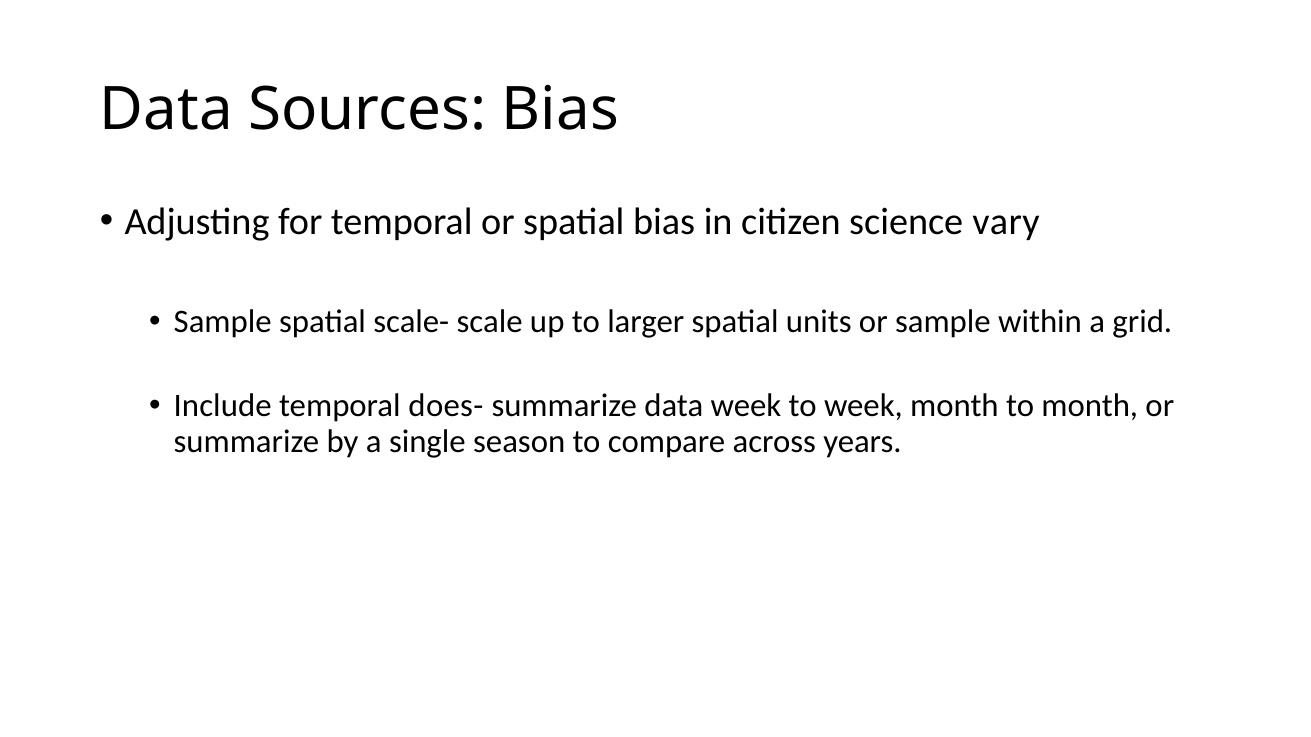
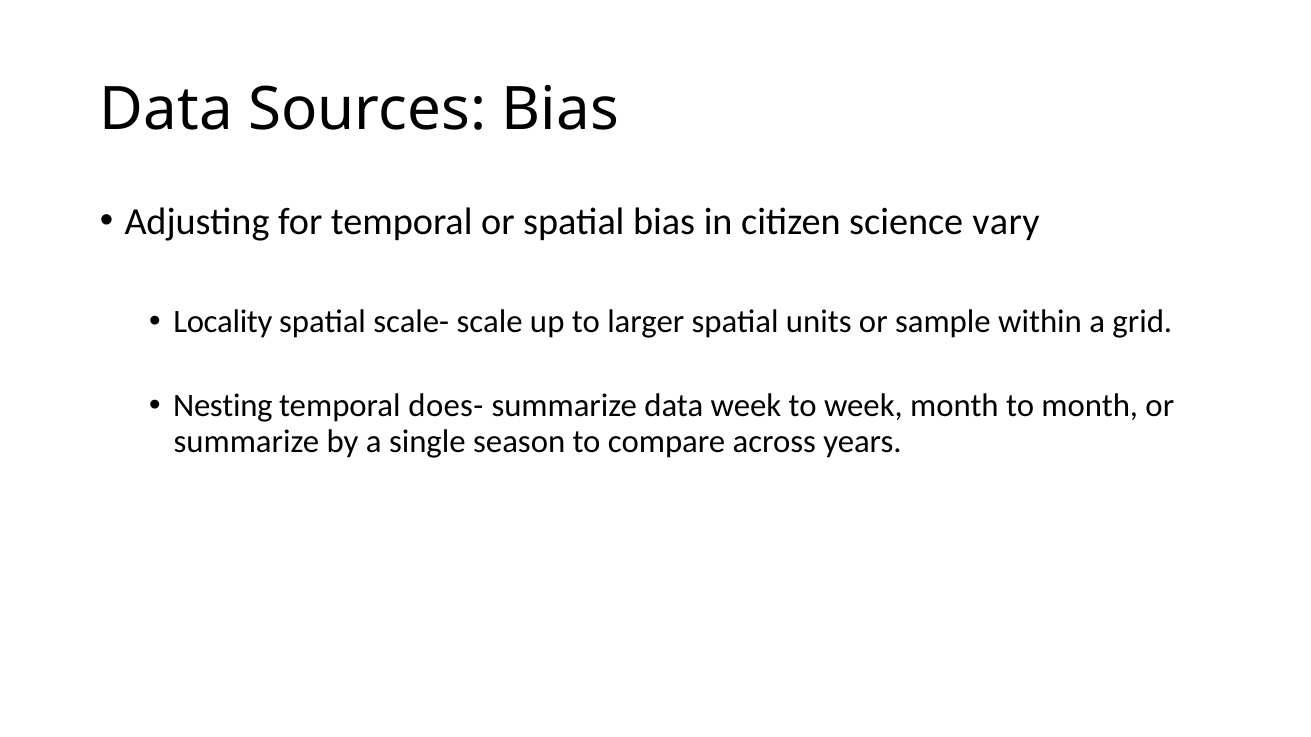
Sample: Sample -> Locality (223, 322)
Include: Include -> Nesting (223, 406)
